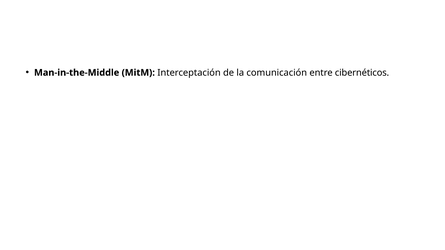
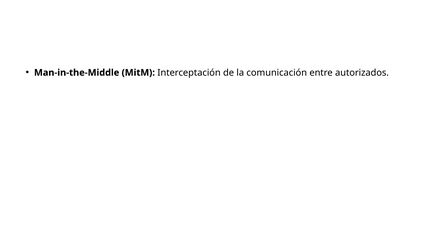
cibernéticos: cibernéticos -> autorizados (362, 73)
